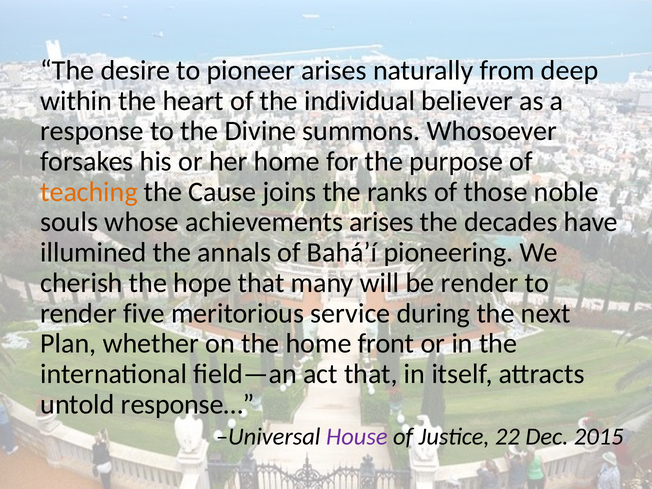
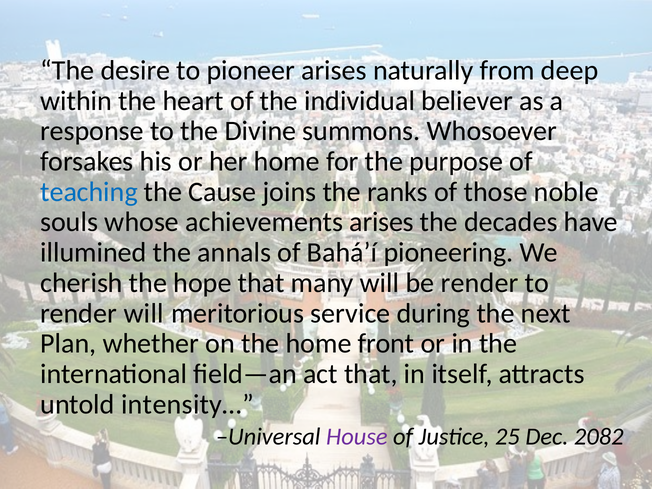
teaching colour: orange -> blue (89, 192)
render five: five -> will (144, 313)
response…: response… -> intensity… (187, 404)
22: 22 -> 25 (507, 437)
2015: 2015 -> 2082 (599, 437)
